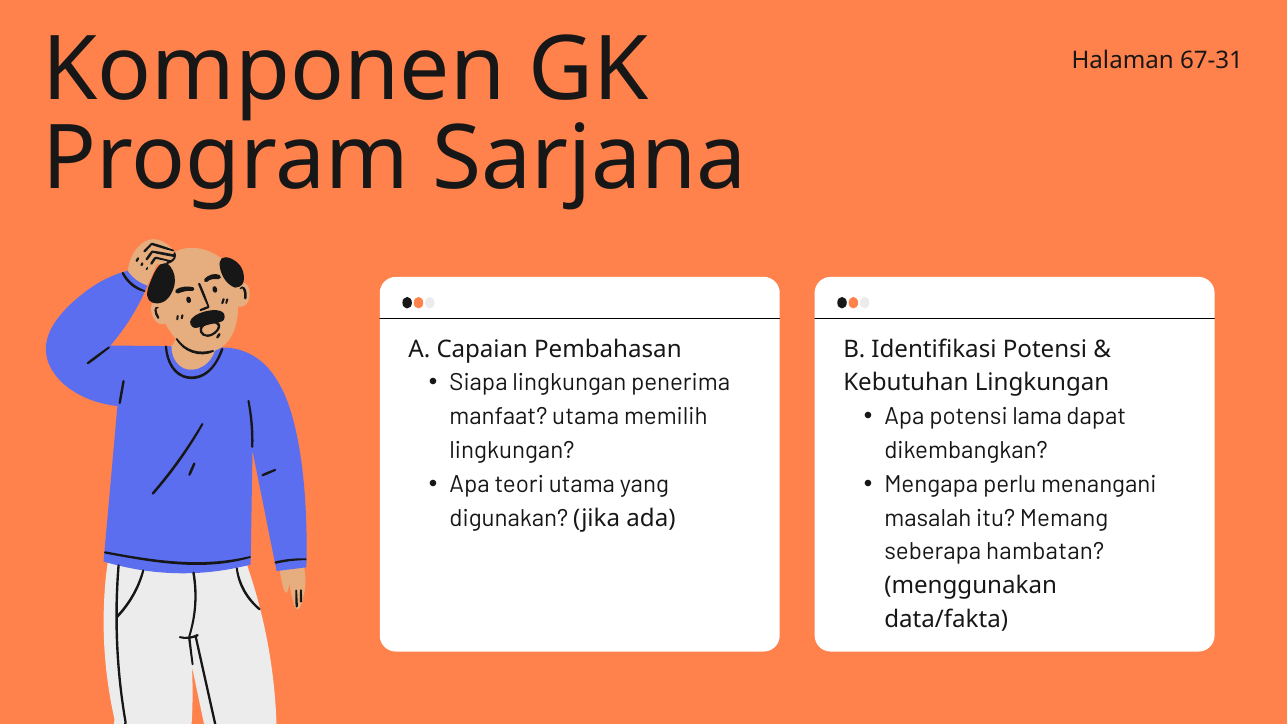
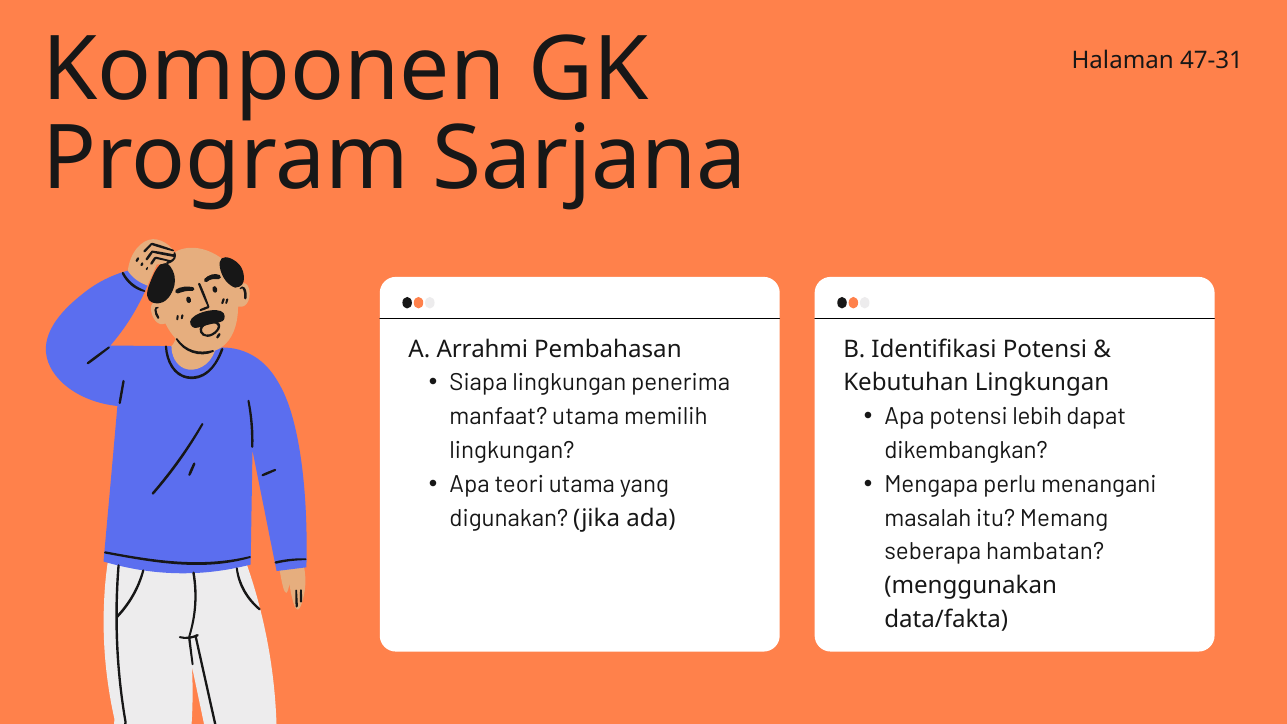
67-31: 67-31 -> 47-31 (1212, 61)
Capaian: Capaian -> Arrahmi (482, 349)
lama: lama -> lebih (1037, 417)
